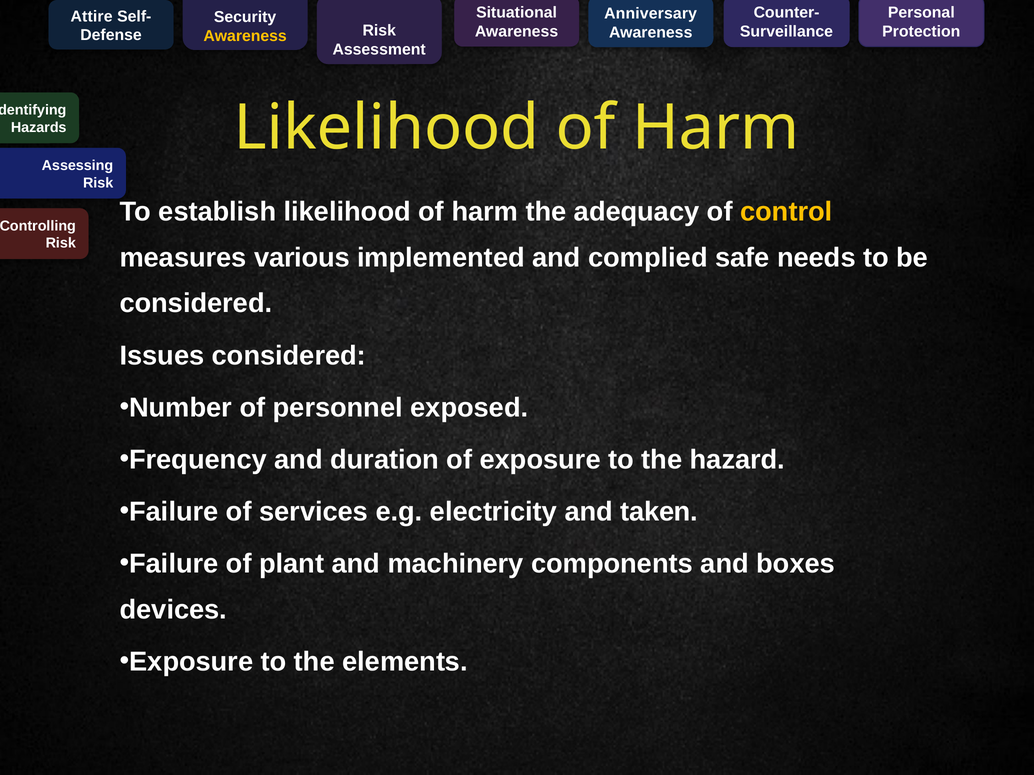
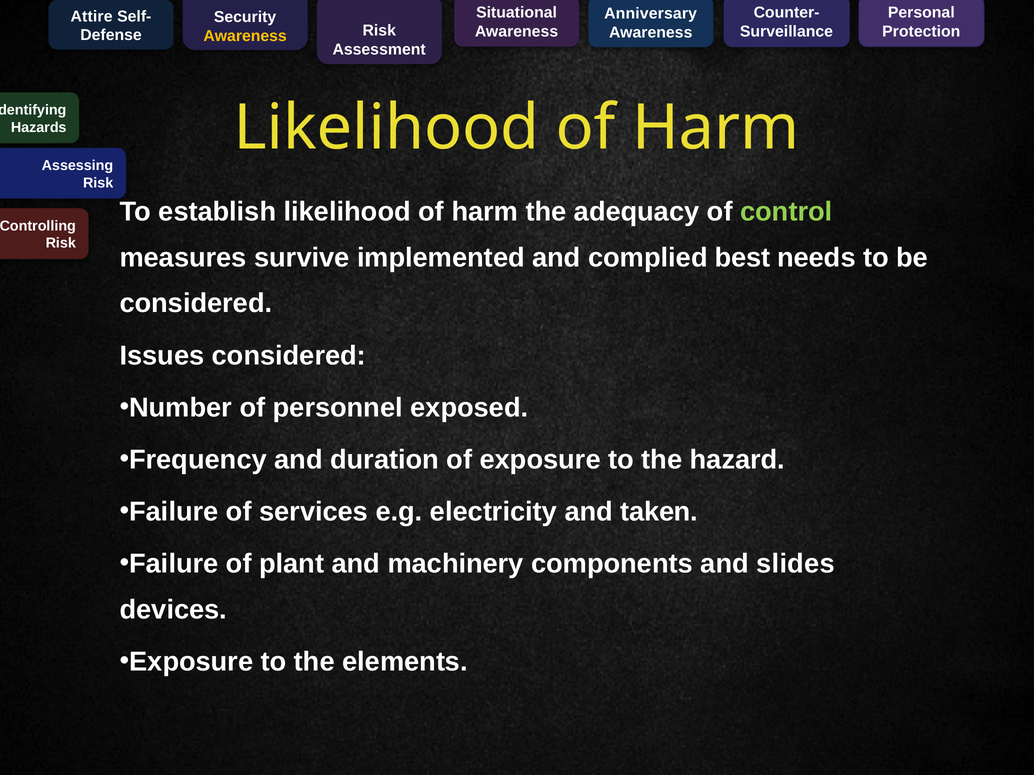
control colour: yellow -> light green (786, 212)
various: various -> survive (302, 258)
safe: safe -> best (742, 258)
boxes: boxes -> slides (796, 564)
